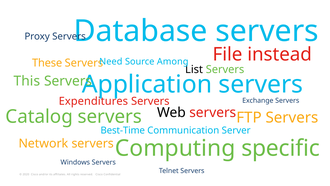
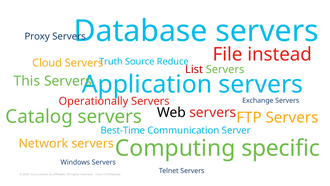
Need: Need -> Truth (111, 61)
Among: Among -> Reduce (173, 61)
These: These -> Cloud (47, 63)
List colour: black -> red (194, 69)
Expenditures: Expenditures -> Operationally (93, 101)
